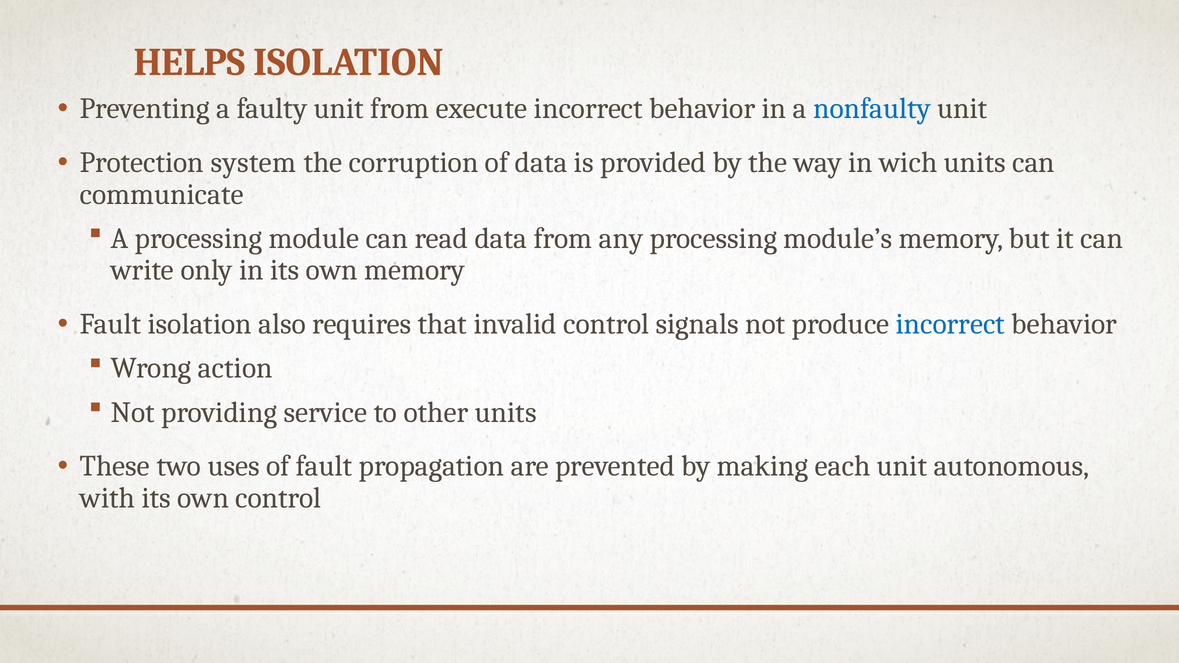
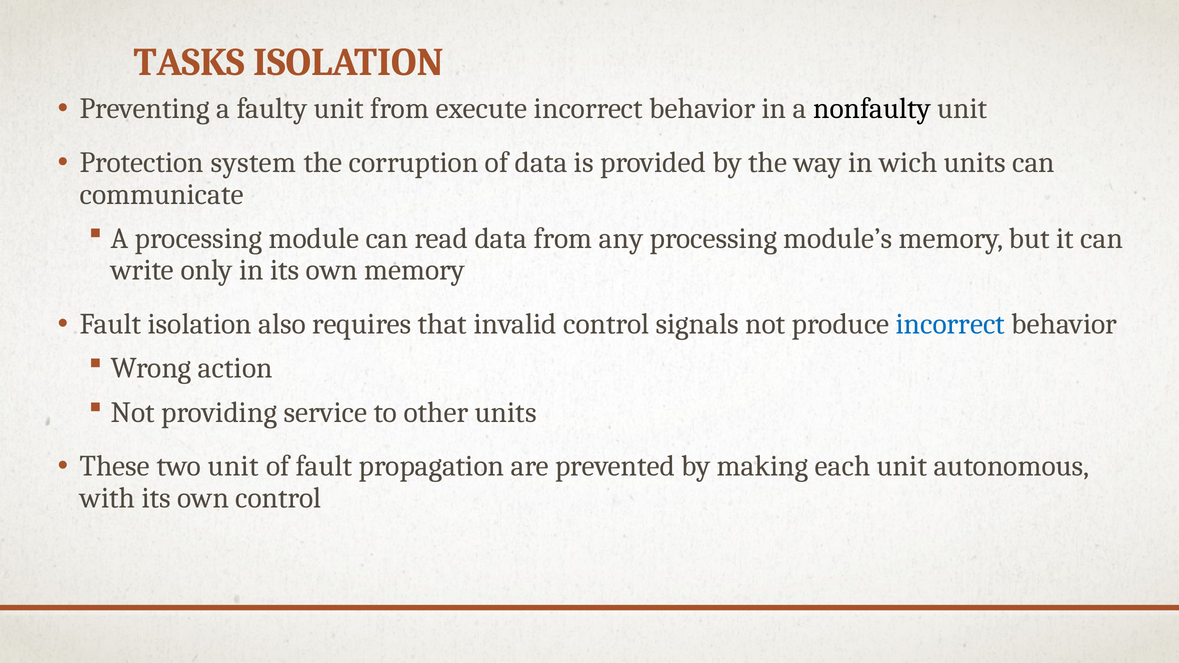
HELPS: HELPS -> TASKS (190, 63)
nonfaulty colour: blue -> black (872, 109)
two uses: uses -> unit (233, 466)
